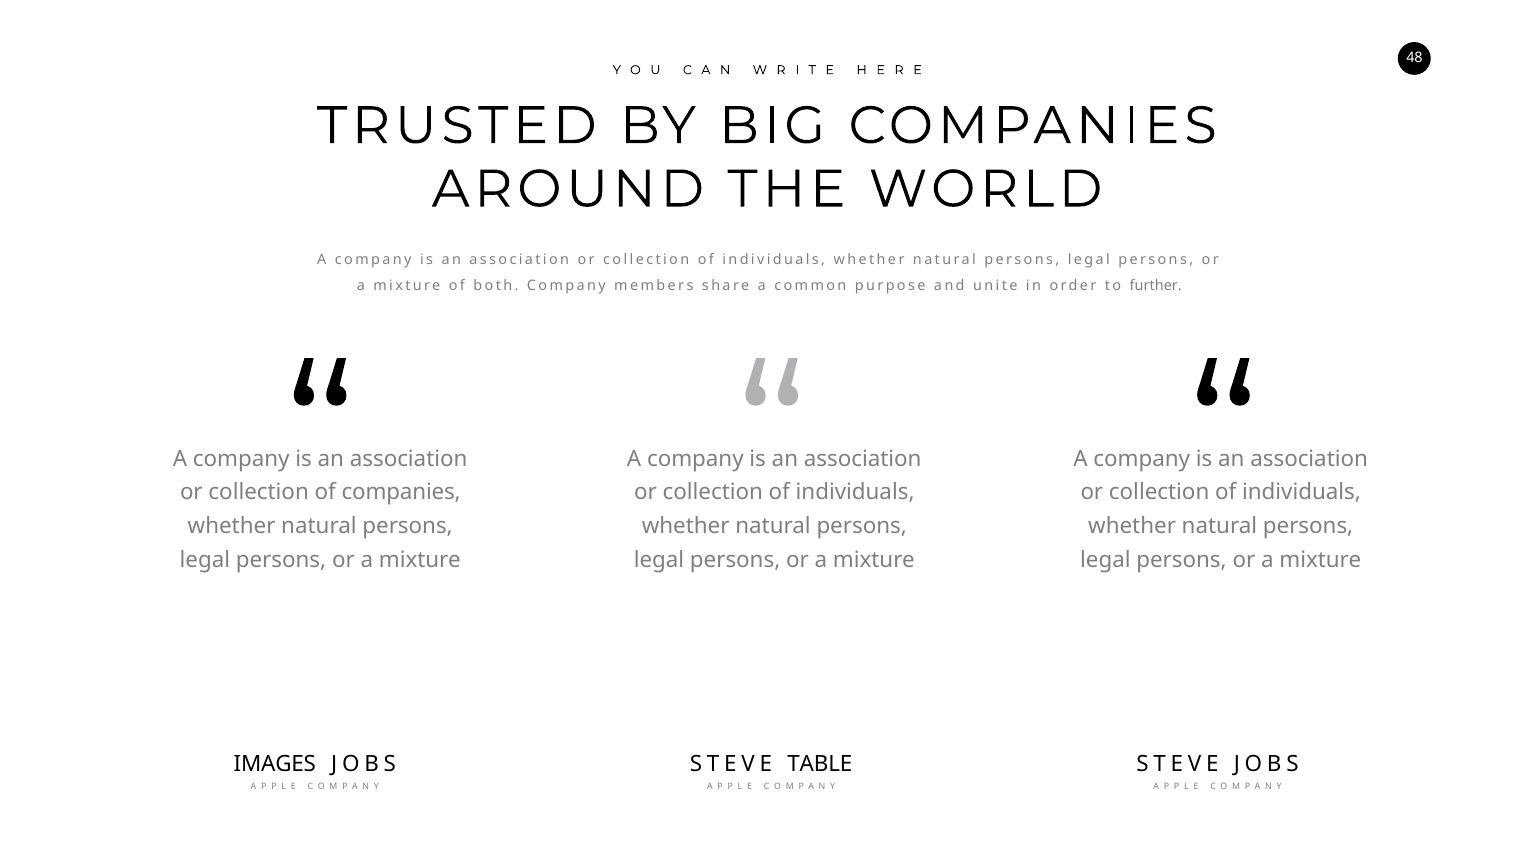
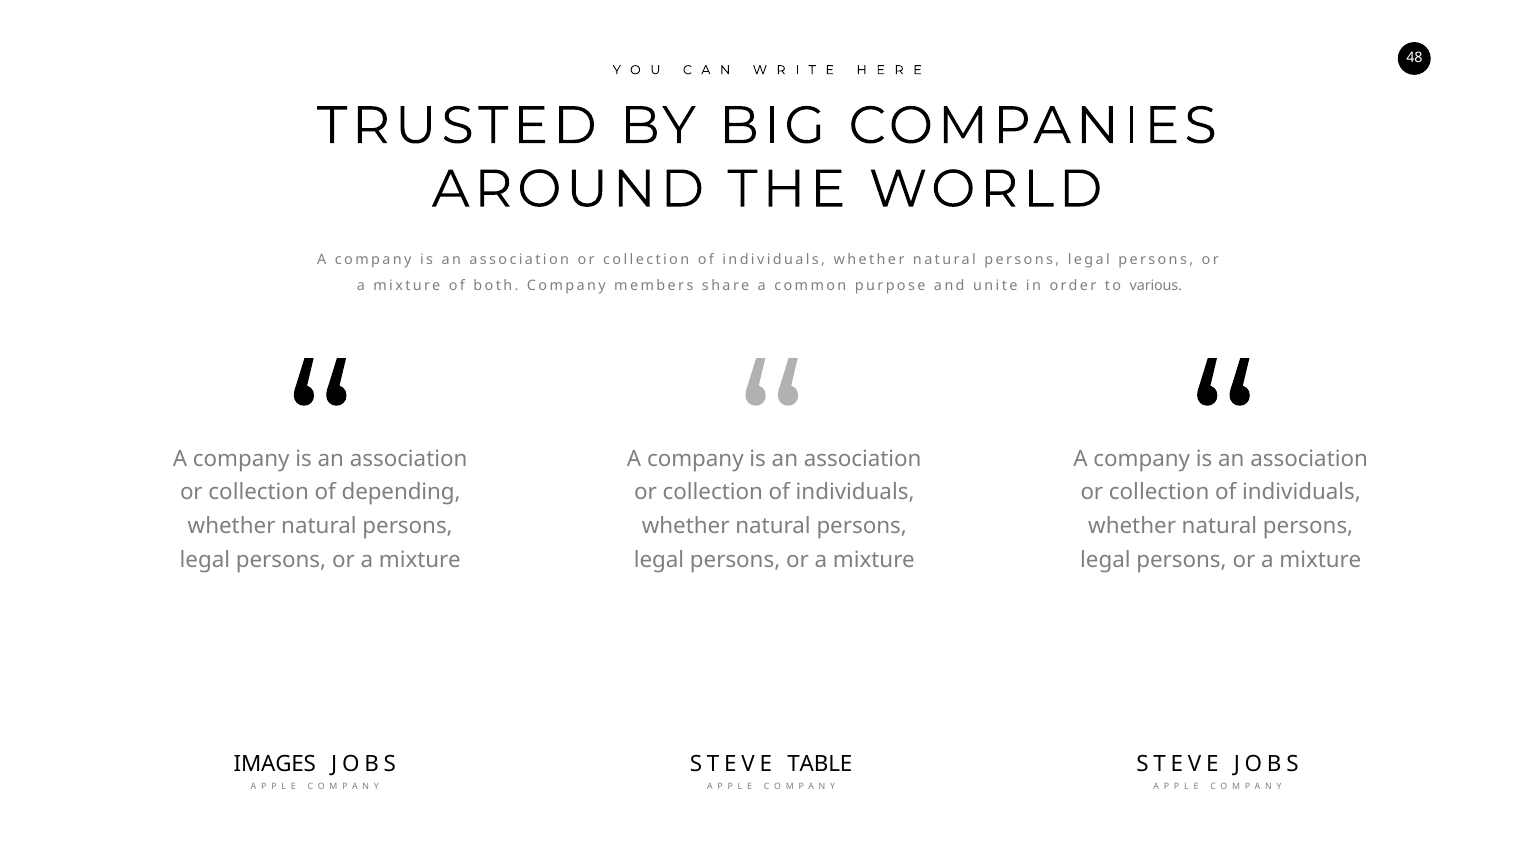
further: further -> various (1156, 286)
companies: companies -> depending (401, 492)
